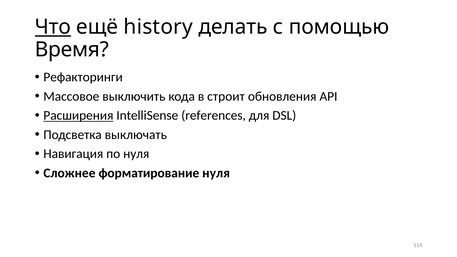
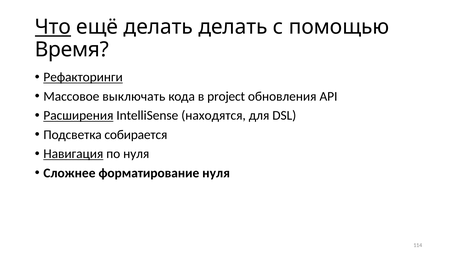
ещё history: history -> делать (158, 27)
Рефакторинги underline: none -> present (83, 77)
выключить: выключить -> выключать (134, 96)
строит: строит -> project (226, 96)
references: references -> находятся (214, 116)
выключать: выключать -> собирается (136, 135)
Навигация underline: none -> present (73, 154)
